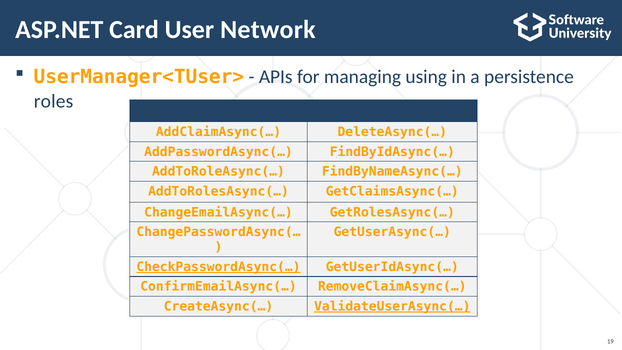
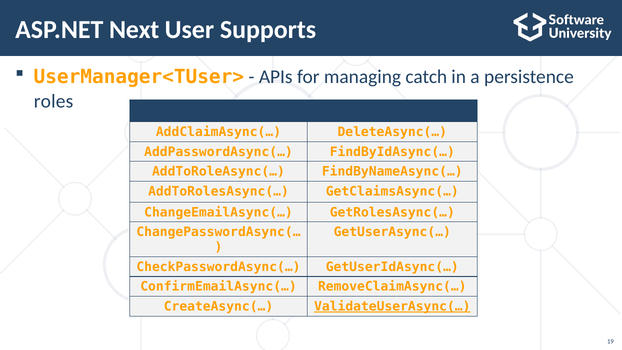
Card: Card -> Next (134, 29)
Network: Network -> Supports (268, 29)
using: using -> catch (426, 77)
CheckPasswordAsync(… underline: present -> none (218, 267)
